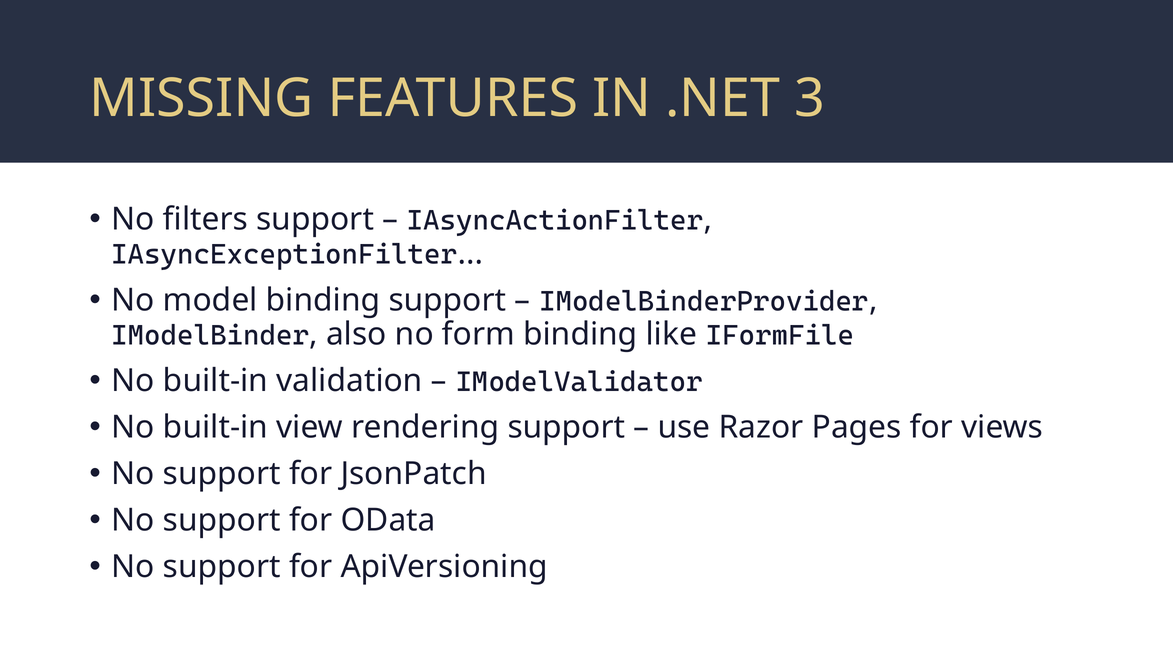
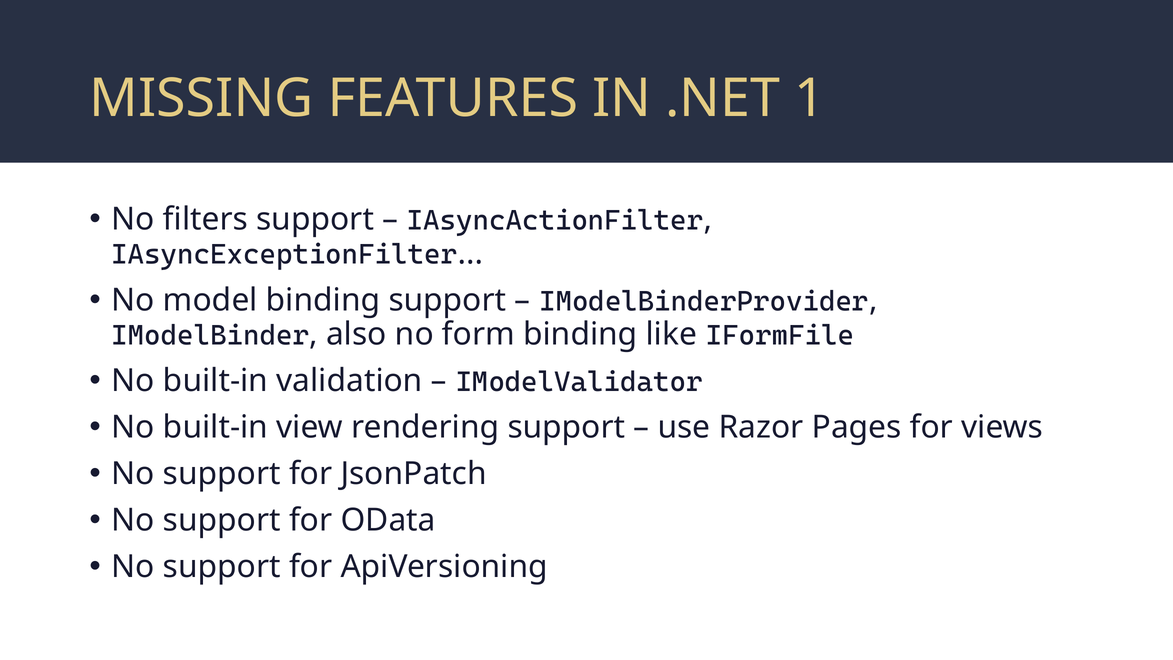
3: 3 -> 1 (809, 99)
